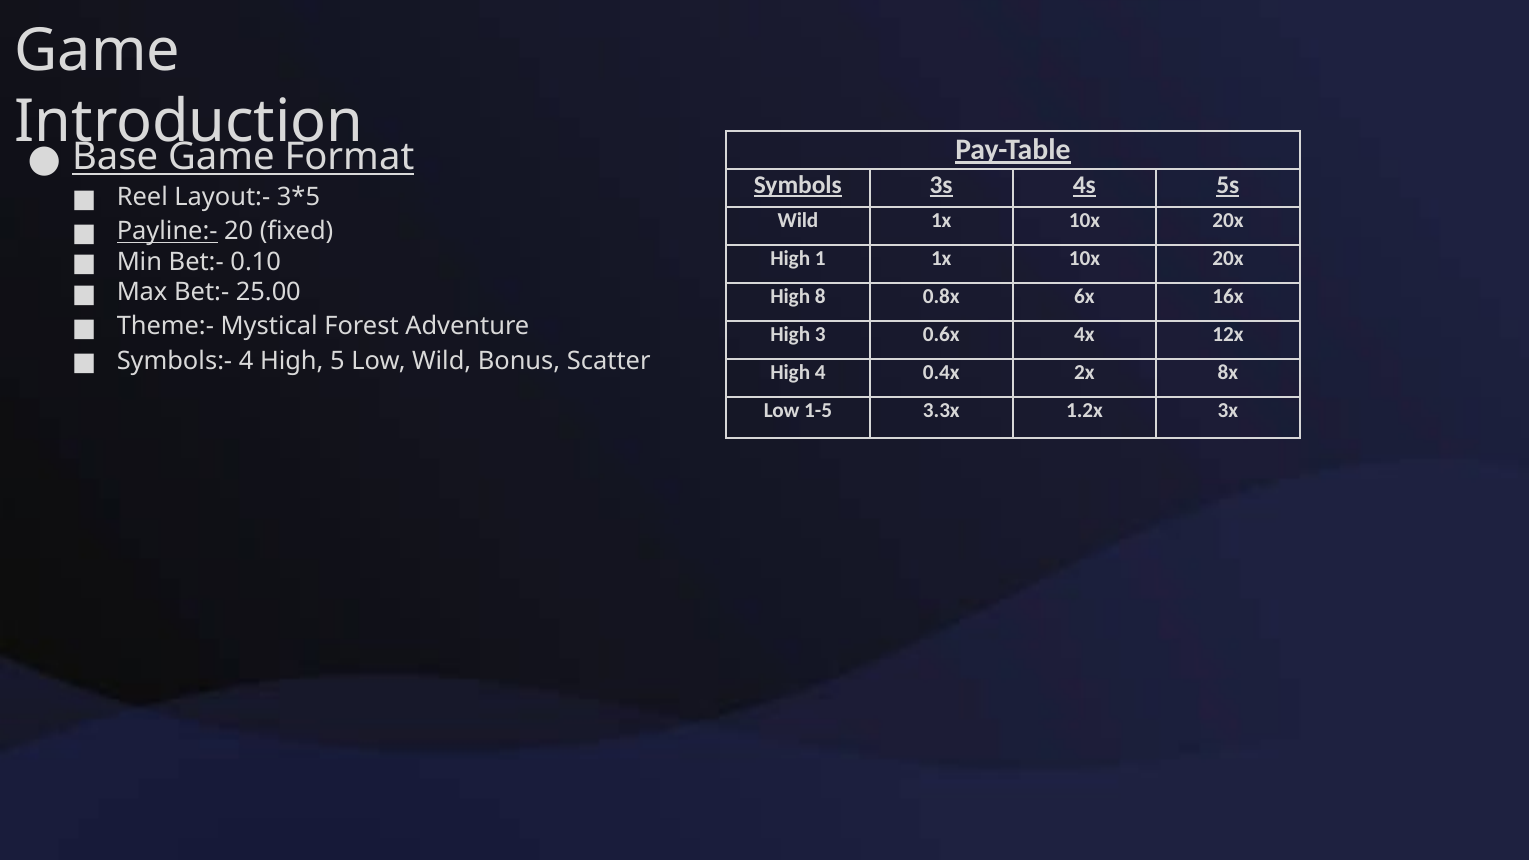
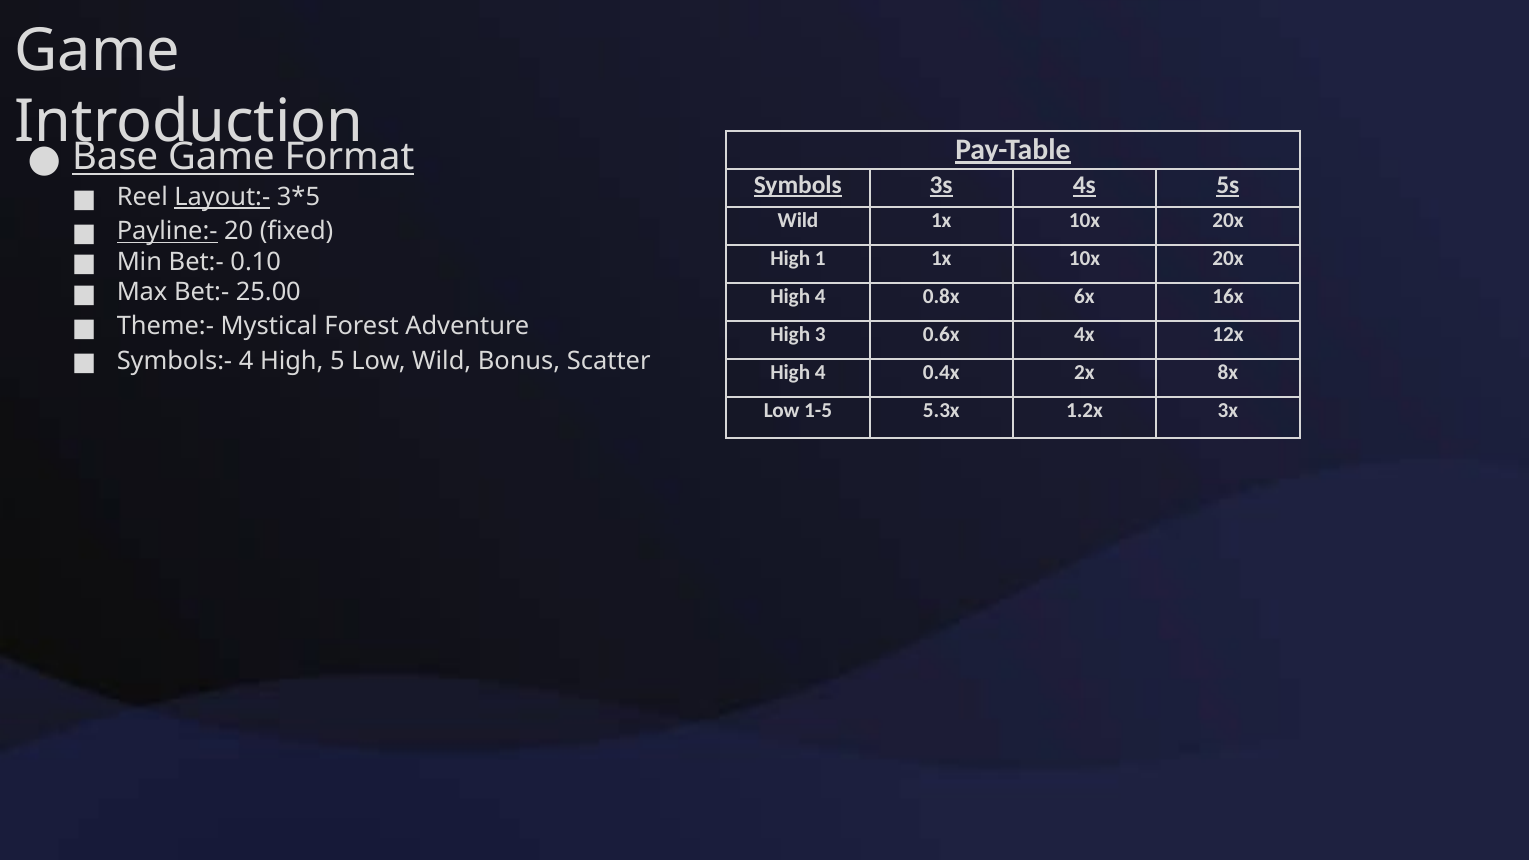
Layout:- underline: none -> present (222, 197)
8: 8 -> 4 (820, 296)
3.3x: 3.3x -> 5.3x (941, 411)
